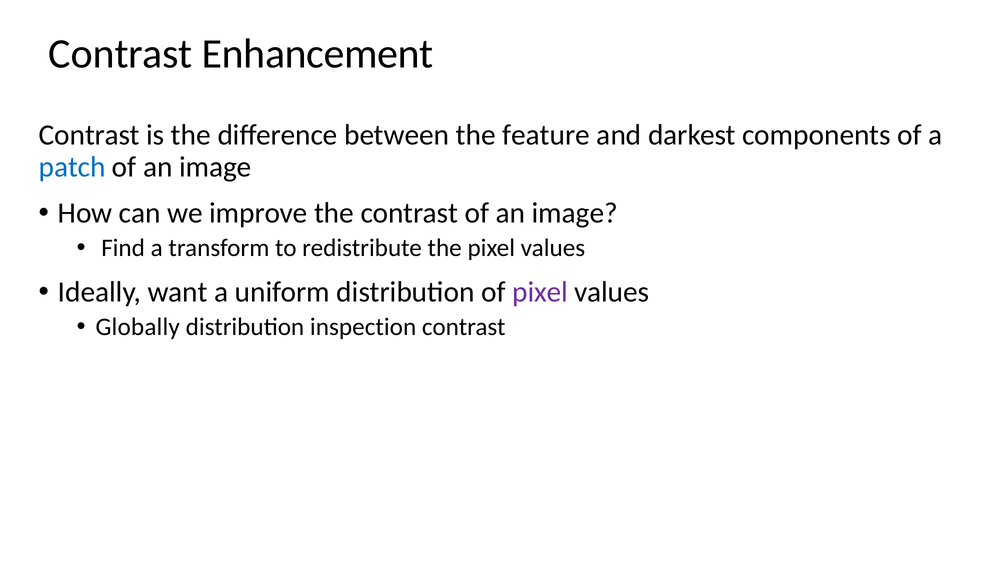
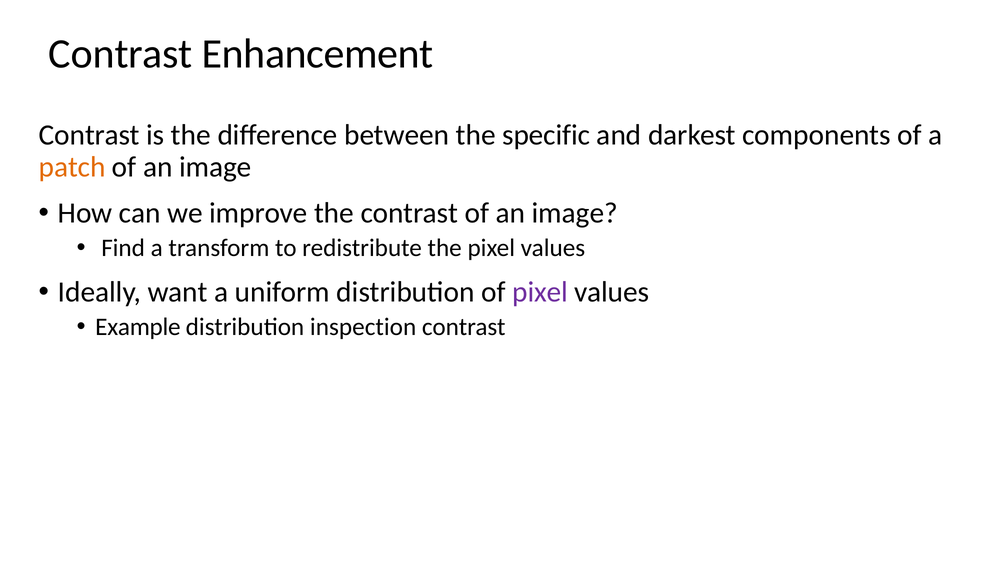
feature: feature -> specific (546, 135)
patch colour: blue -> orange (72, 167)
Globally: Globally -> Example (138, 327)
